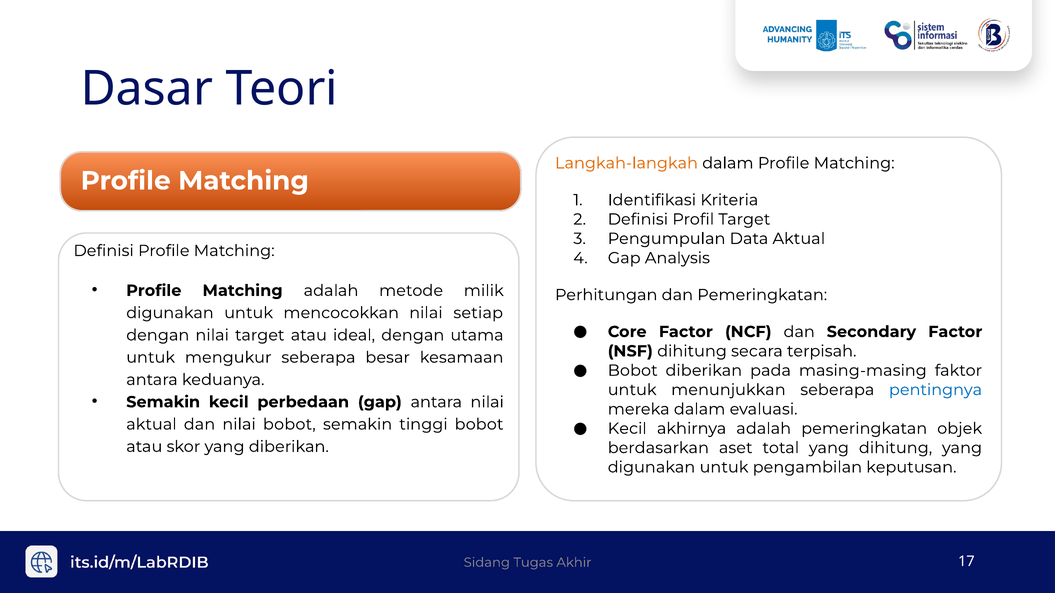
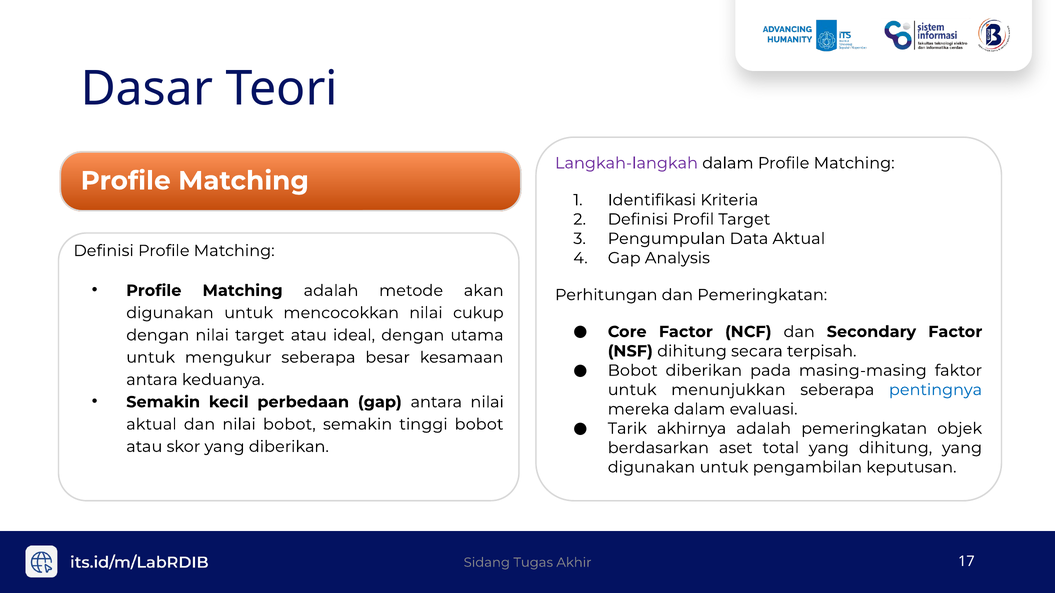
Langkah-langkah colour: orange -> purple (626, 163)
milik: milik -> akan (484, 291)
setiap: setiap -> cukup (478, 313)
Kecil: Kecil -> Tarik (627, 429)
